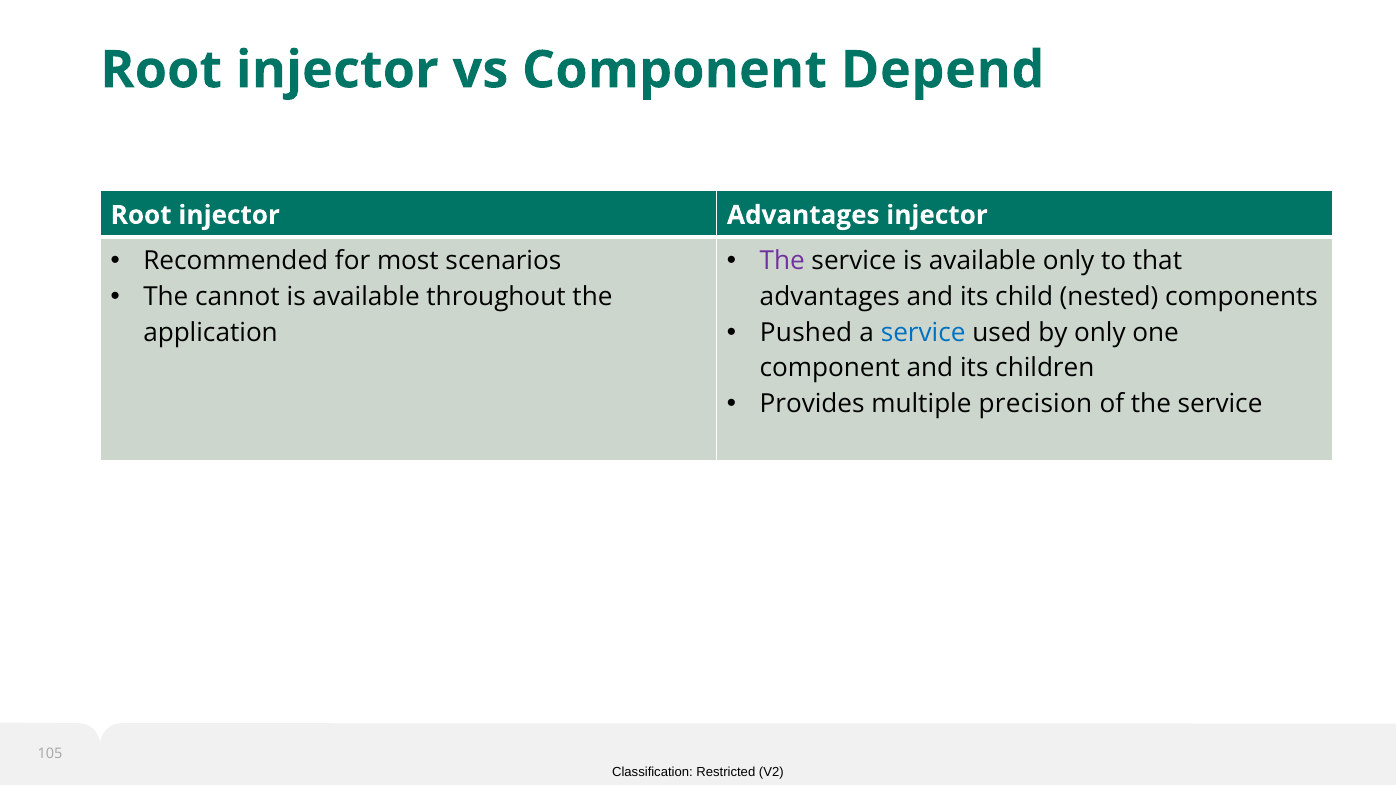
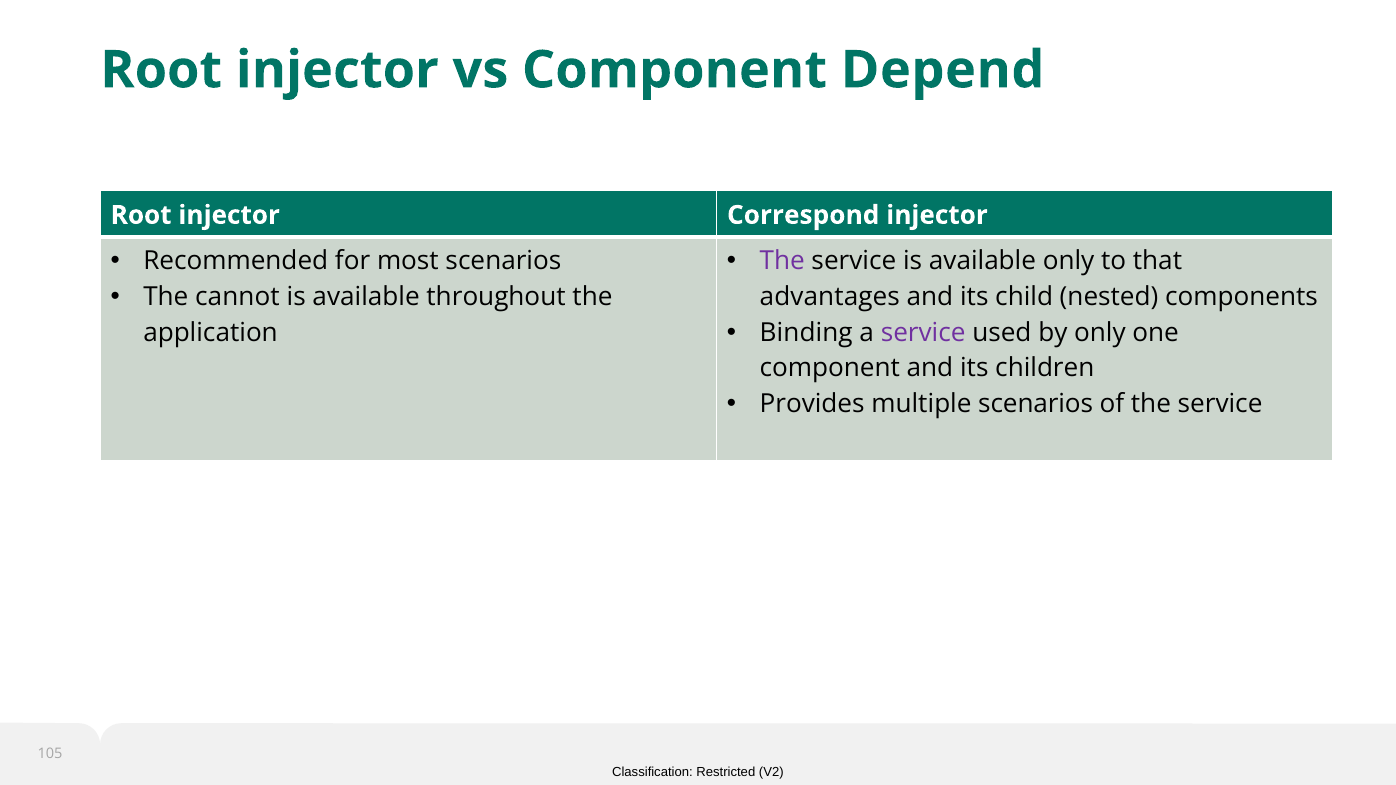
injector Advantages: Advantages -> Correspond (803, 215)
Pushed: Pushed -> Binding (806, 333)
service colour: blue -> purple (923, 333)
multiple precision: precision -> scenarios (1036, 404)
